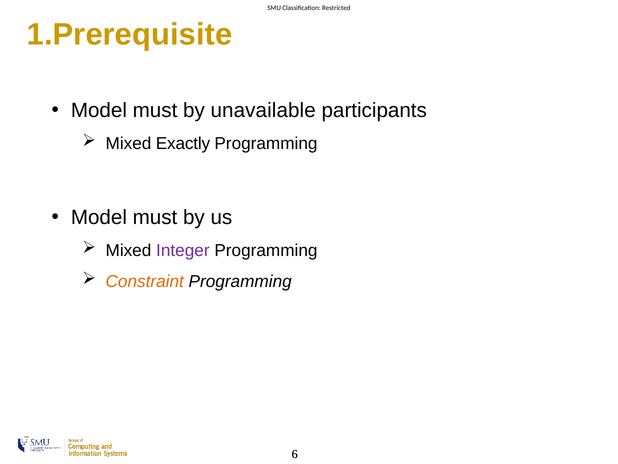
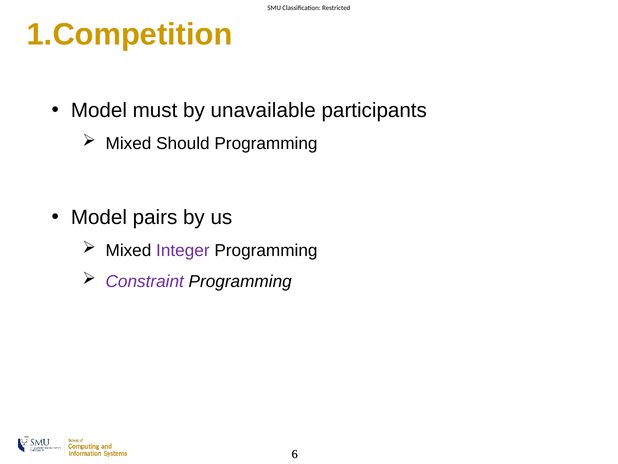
1.Prerequisite: 1.Prerequisite -> 1.Competition (130, 34)
Exactly: Exactly -> Should (183, 143)
must: must -> pairs (155, 217)
Constraint colour: orange -> purple (145, 281)
